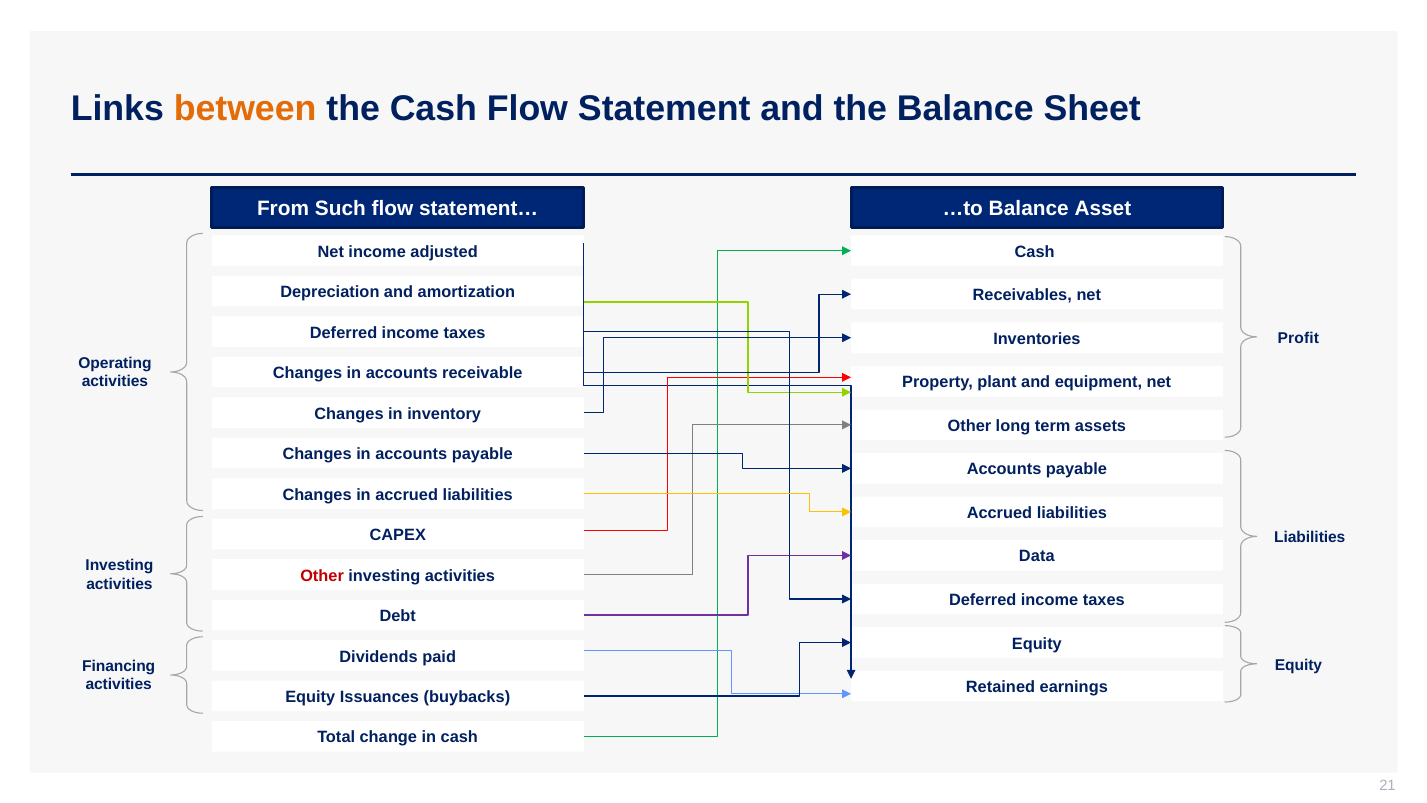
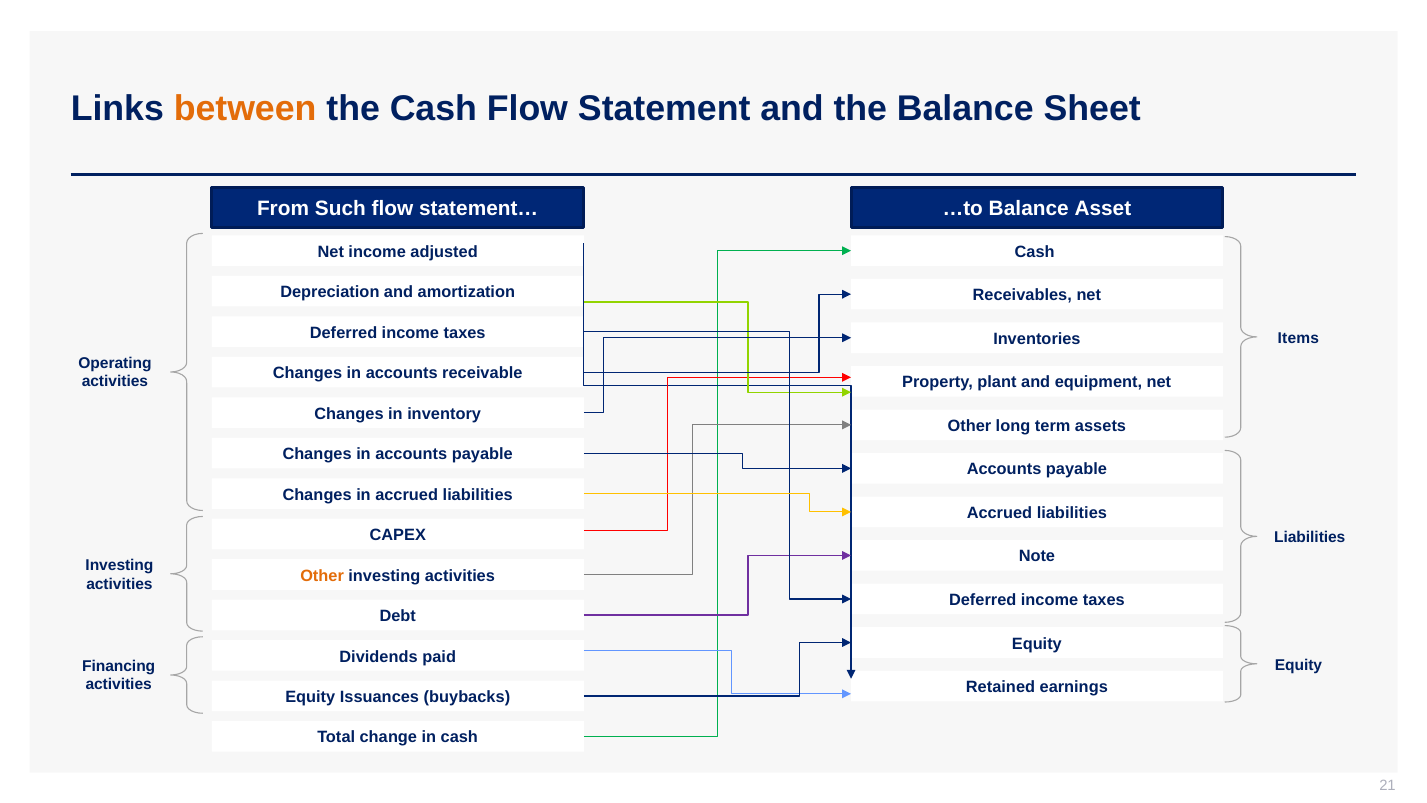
Profit: Profit -> Items (1298, 339)
Data: Data -> Note (1037, 556)
Other colour: red -> orange (322, 575)
